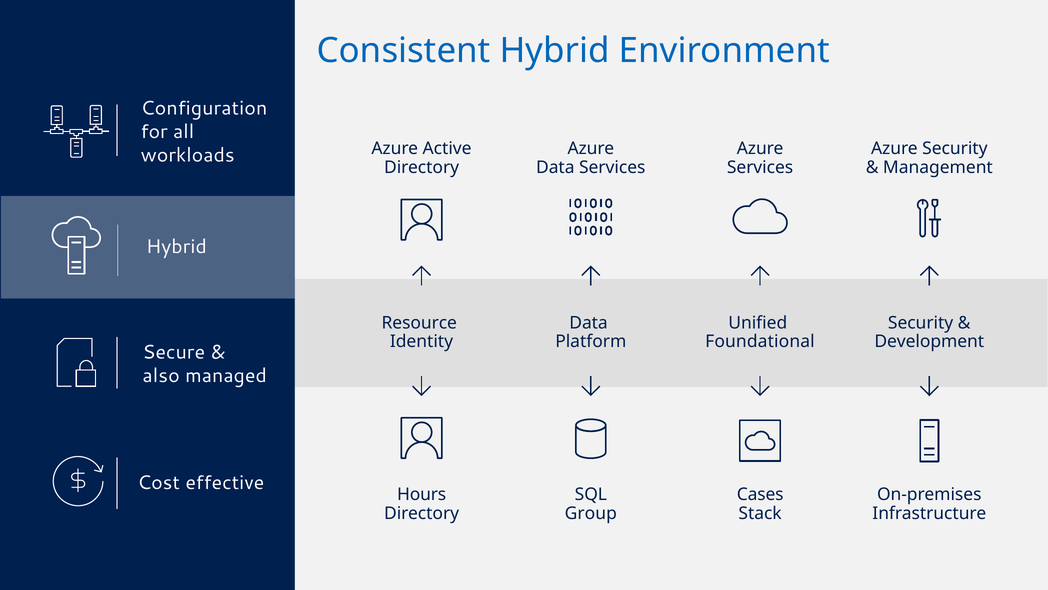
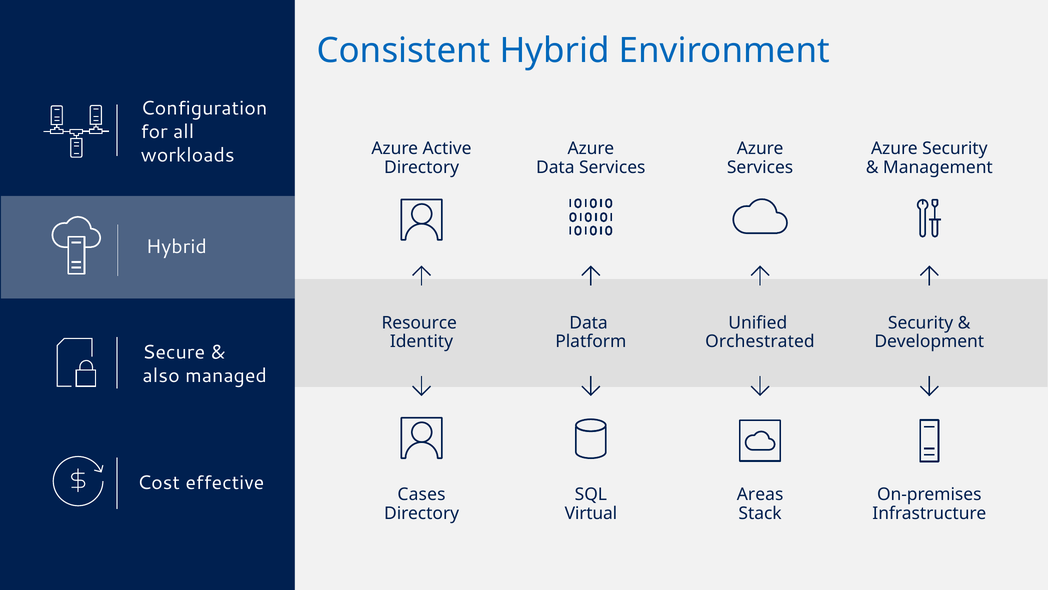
Foundational: Foundational -> Orchestrated (760, 341)
Hours: Hours -> Cases (421, 494)
Cases: Cases -> Areas (760, 494)
Group: Group -> Virtual (591, 513)
